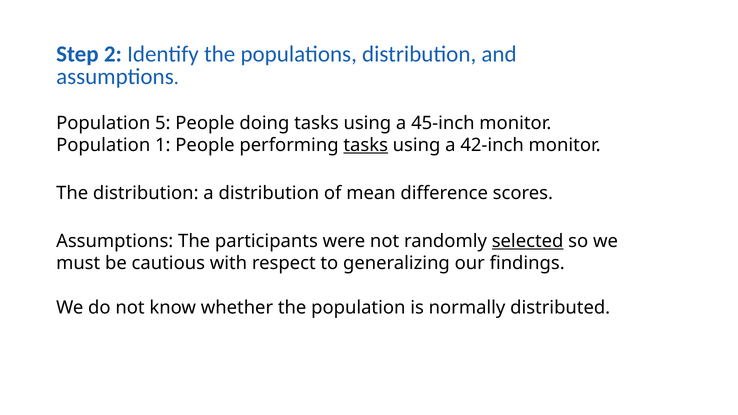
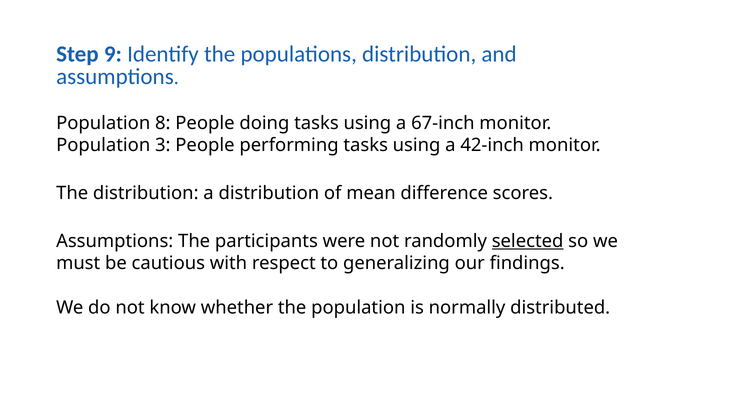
2: 2 -> 9 (113, 54)
5: 5 -> 8 (163, 123)
45-inch: 45-inch -> 67-inch (443, 123)
1: 1 -> 3 (163, 145)
tasks underline: present -> none (366, 145)
